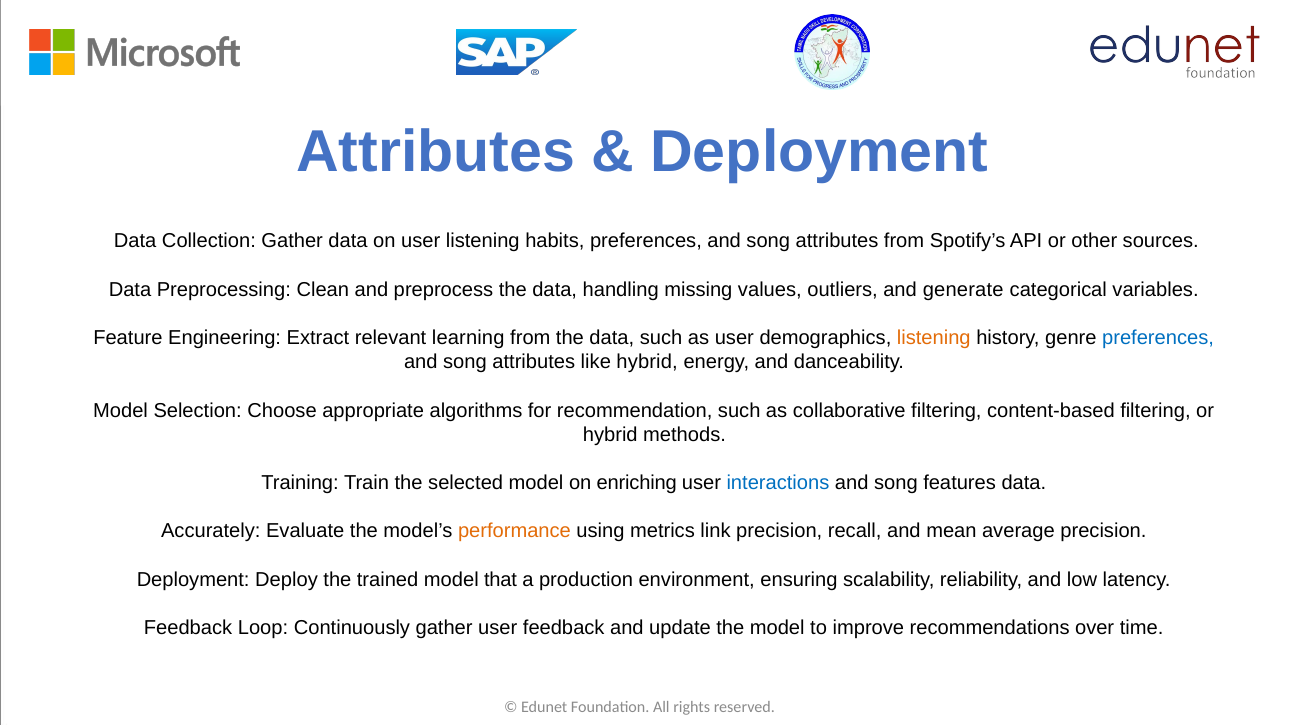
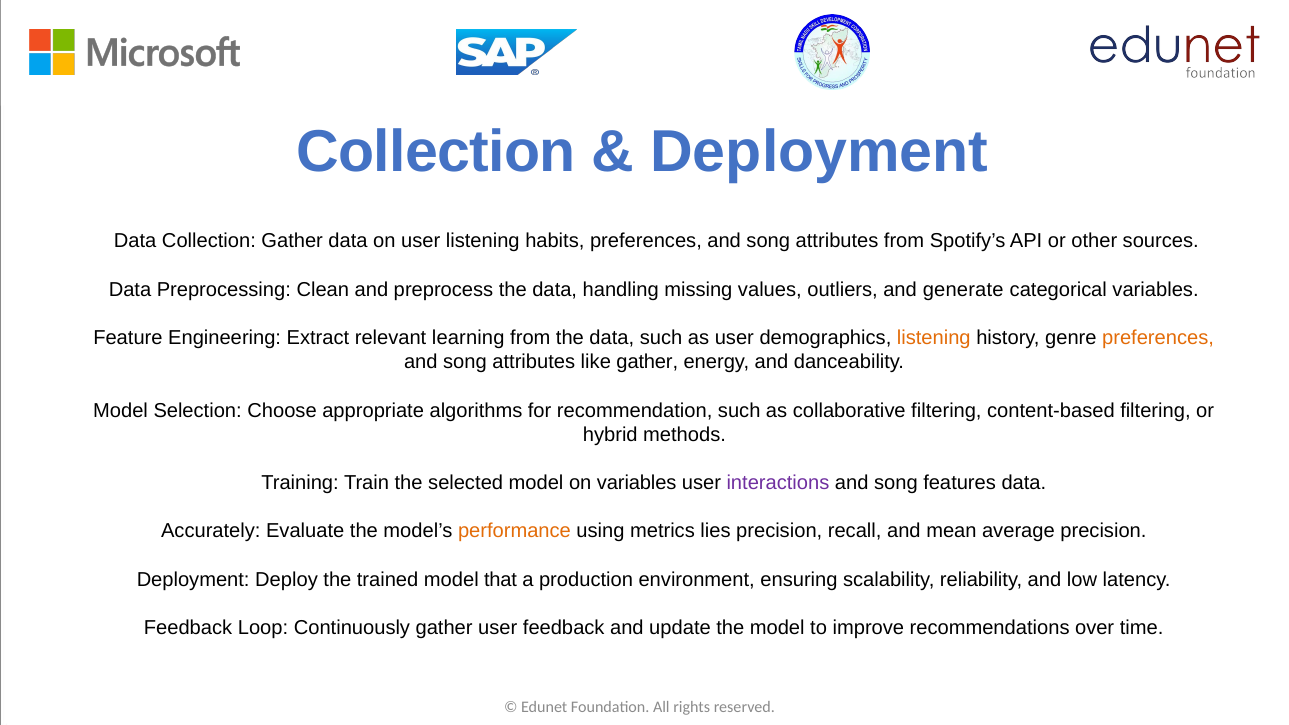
Attributes: Attributes -> Collection (436, 152)
preferences colour: blue -> orange (1158, 338)
like hybrid: hybrid -> gather (647, 362)
on enriching: enriching -> variables (637, 483)
interactions colour: blue -> purple (778, 483)
link: link -> lies (716, 531)
